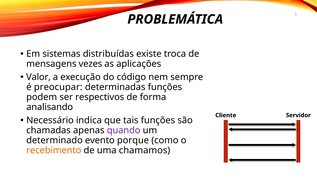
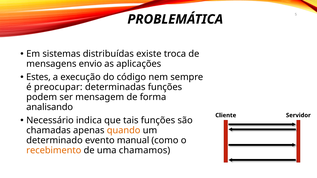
vezes: vezes -> envio (90, 64)
Valor: Valor -> Estes (38, 77)
respectivos: respectivos -> mensagem (100, 97)
quando colour: purple -> orange (124, 131)
porque: porque -> manual (133, 141)
